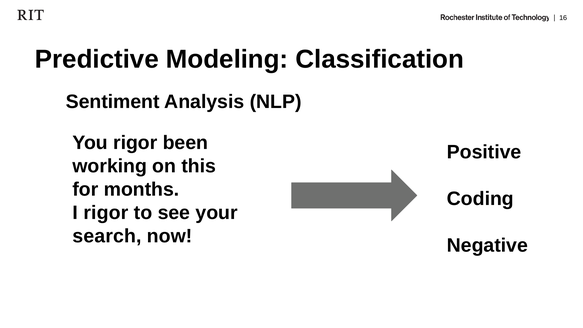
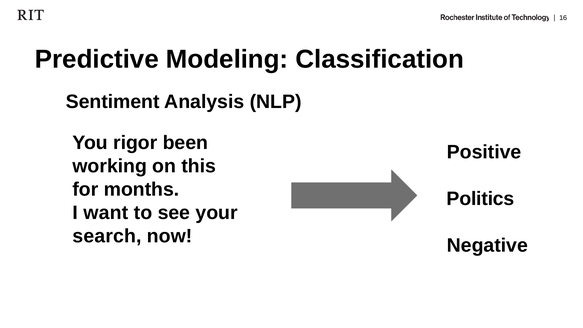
Coding: Coding -> Politics (480, 199)
I rigor: rigor -> want (106, 213)
